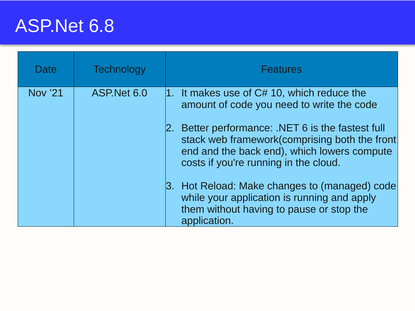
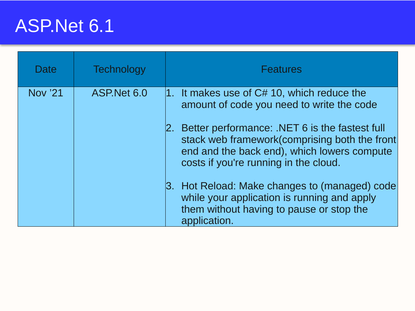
6.8: 6.8 -> 6.1 (102, 26)
